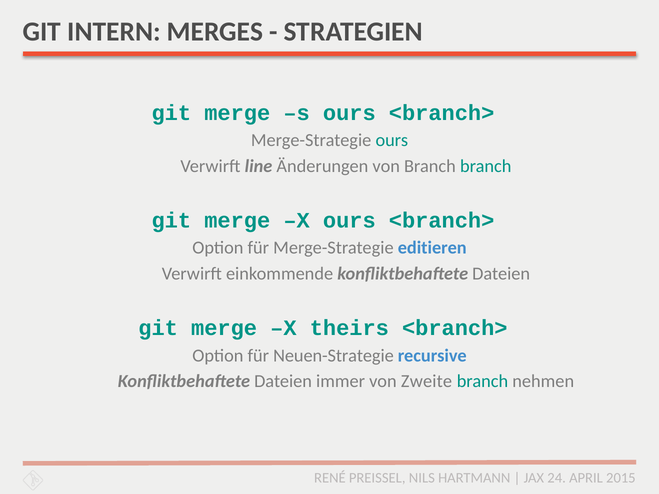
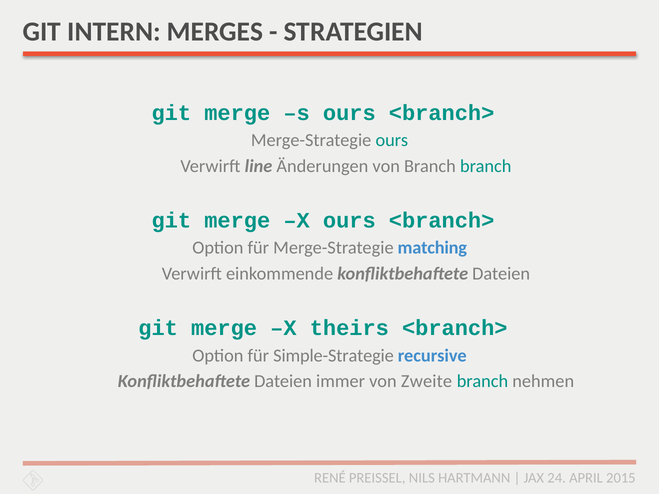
editieren: editieren -> matching (432, 248)
Neuen-Strategie: Neuen-Strategie -> Simple-Strategie (334, 356)
